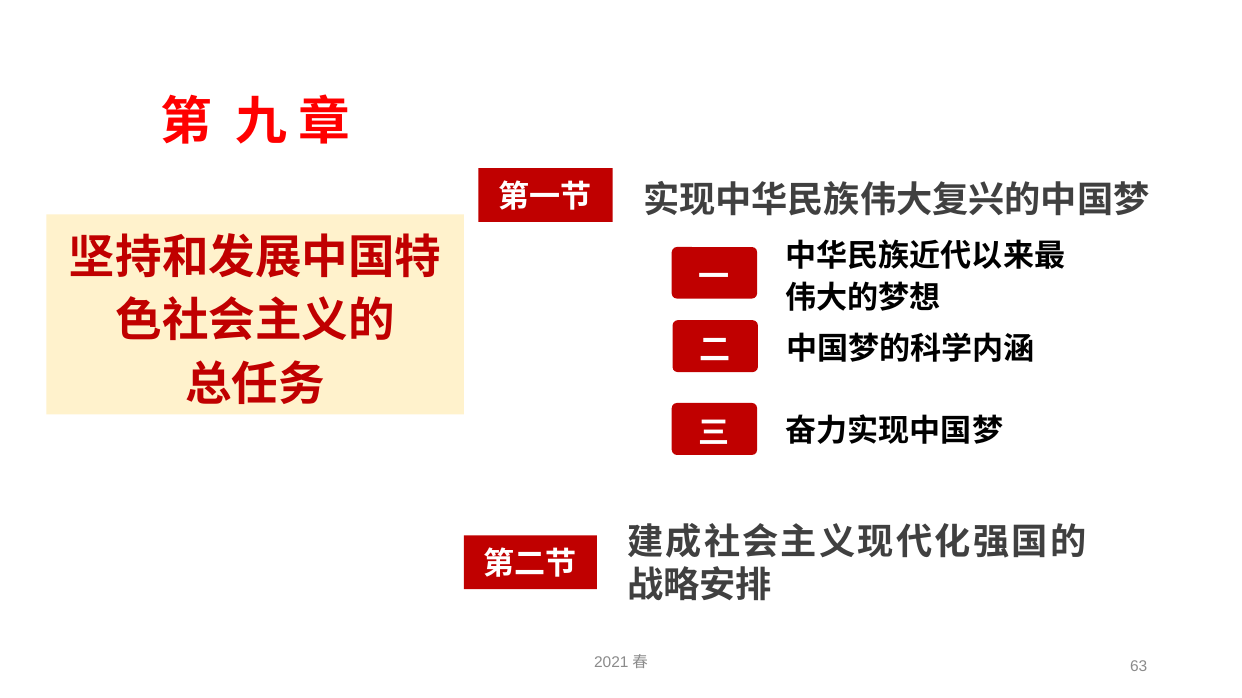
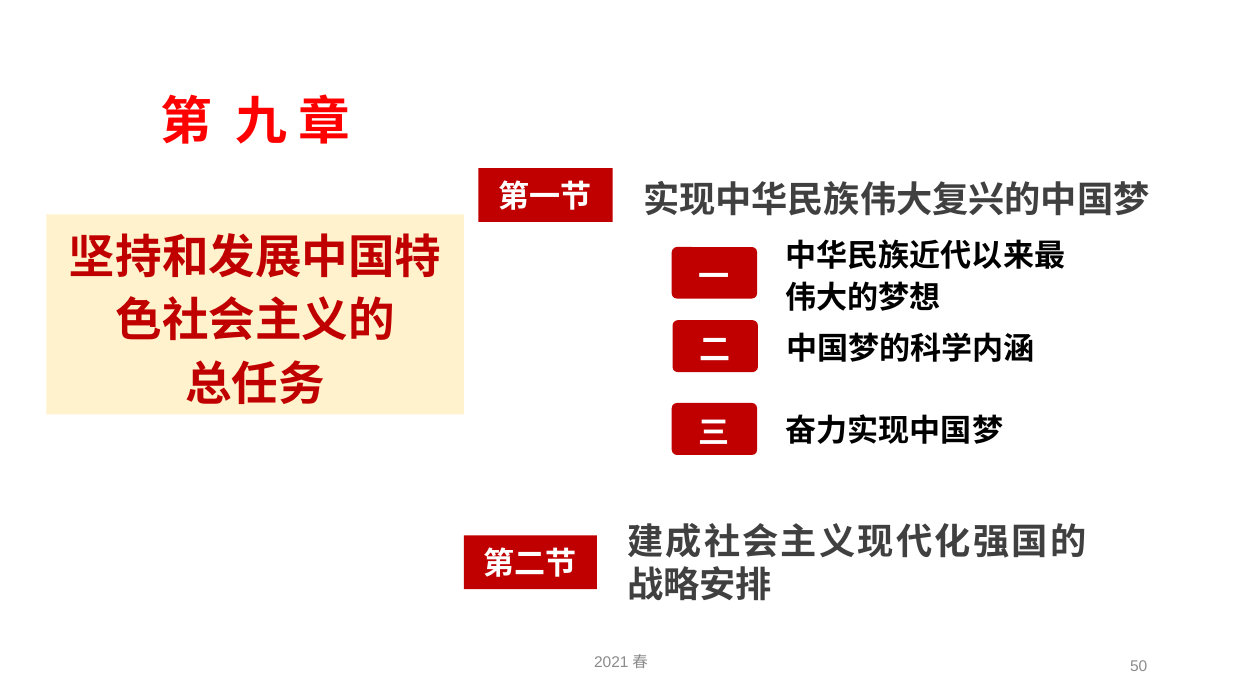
63: 63 -> 50 (1139, 667)
